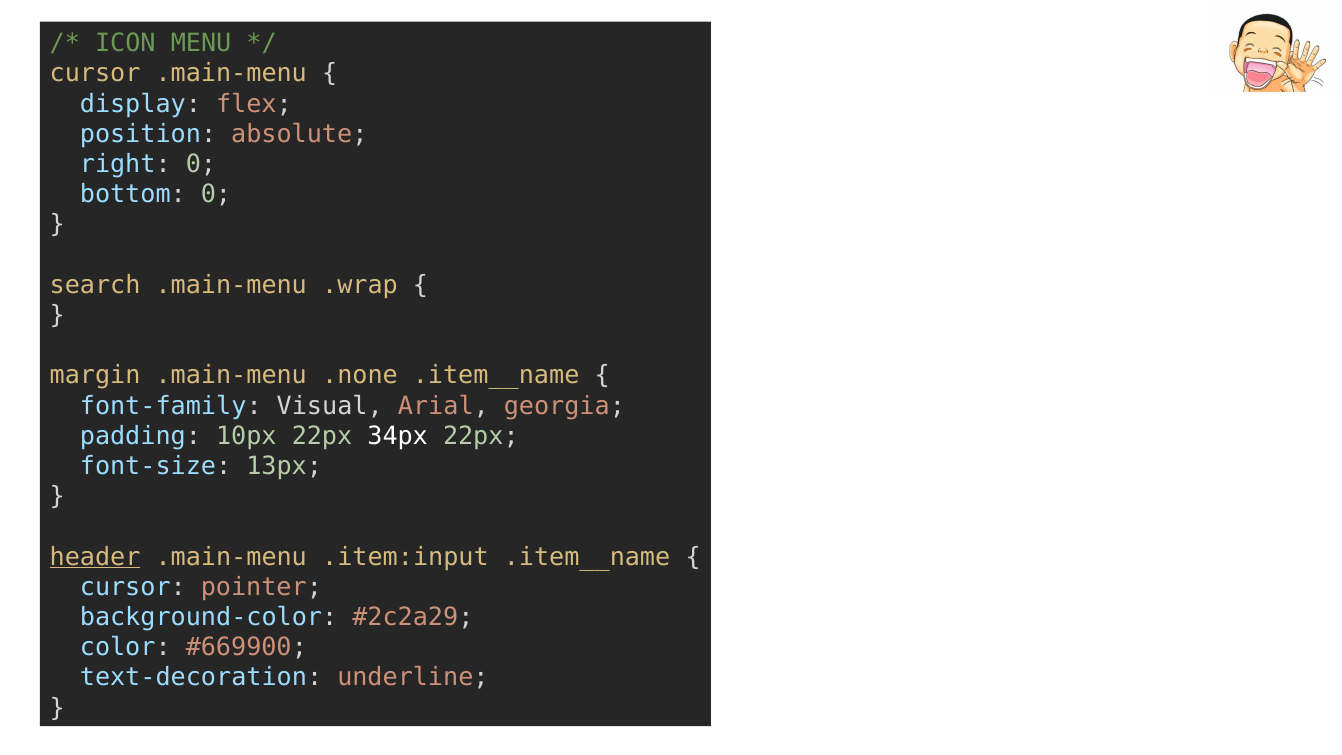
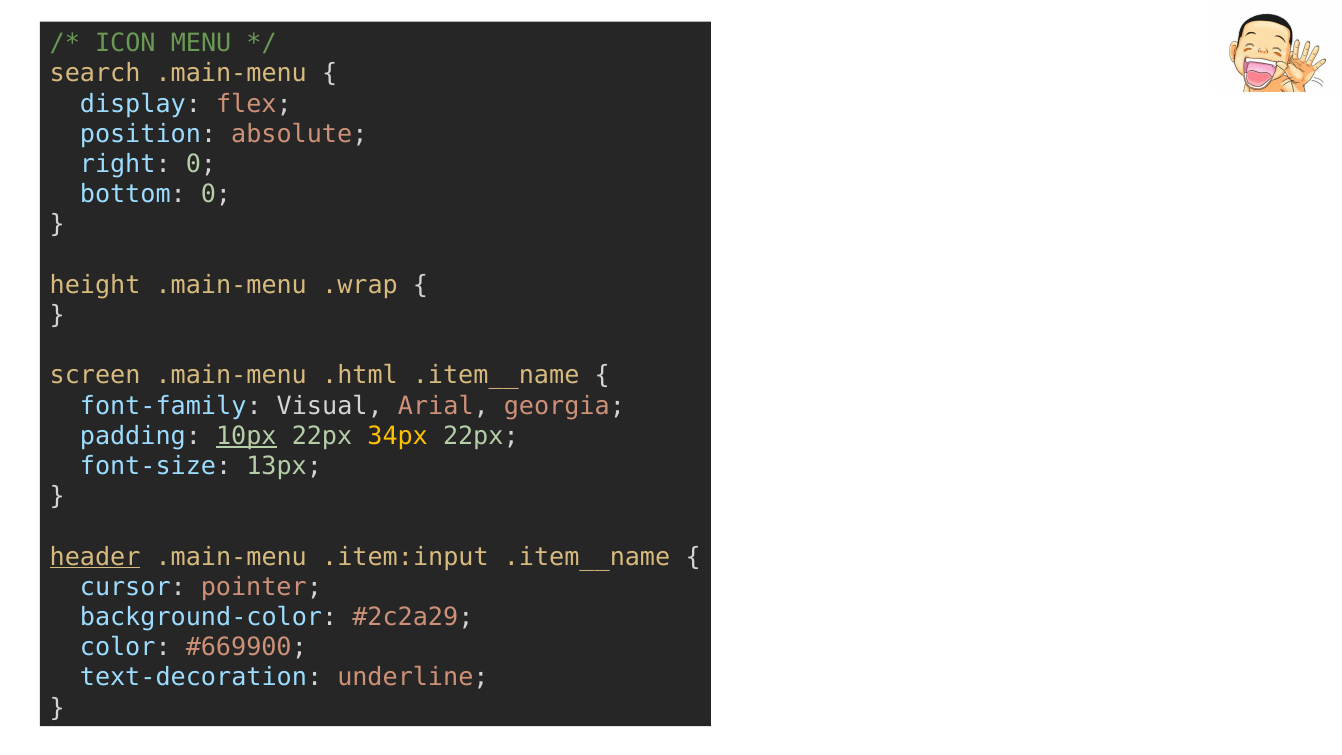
cursor: cursor -> search (95, 74)
search: search -> height (95, 285)
margin: margin -> screen (95, 376)
.none: .none -> .html (360, 376)
10px underline: none -> present (246, 436)
34px colour: white -> yellow (398, 436)
